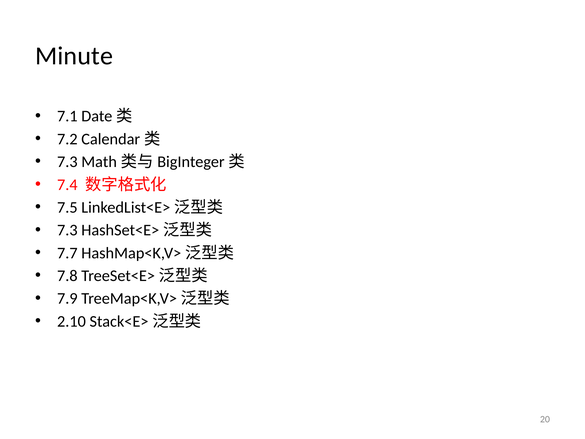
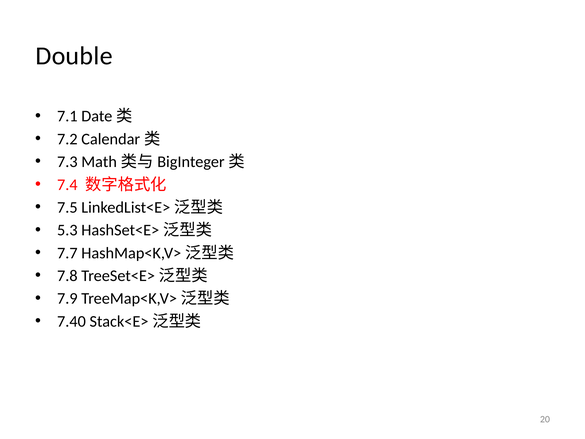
Minute: Minute -> Double (74, 56)
7.3: 7.3 -> 5.3 (67, 230)
2.10: 2.10 -> 7.40 (71, 321)
